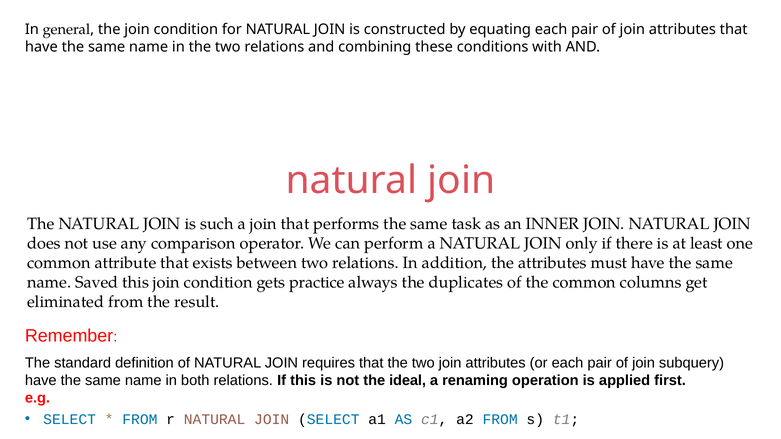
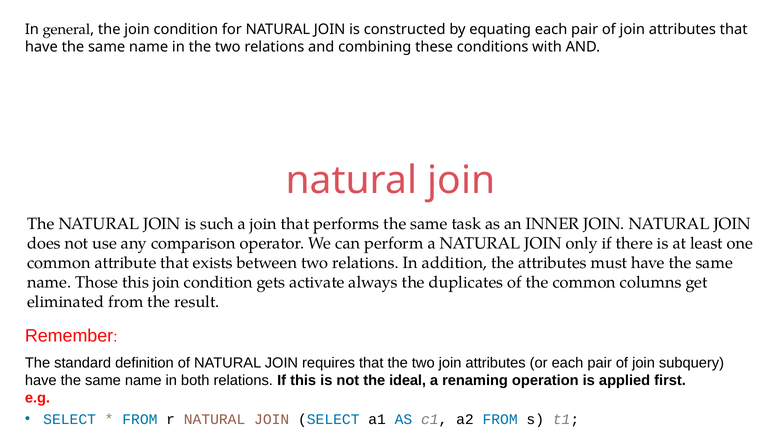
Saved: Saved -> Those (97, 283)
practice: practice -> activate (317, 283)
